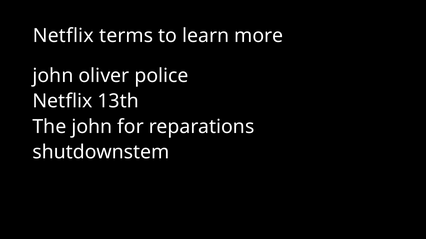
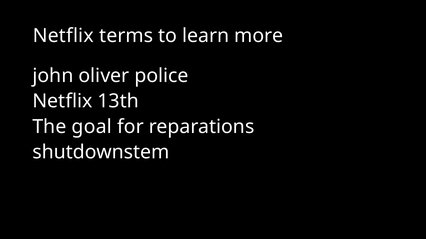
The john: john -> goal (92, 127)
